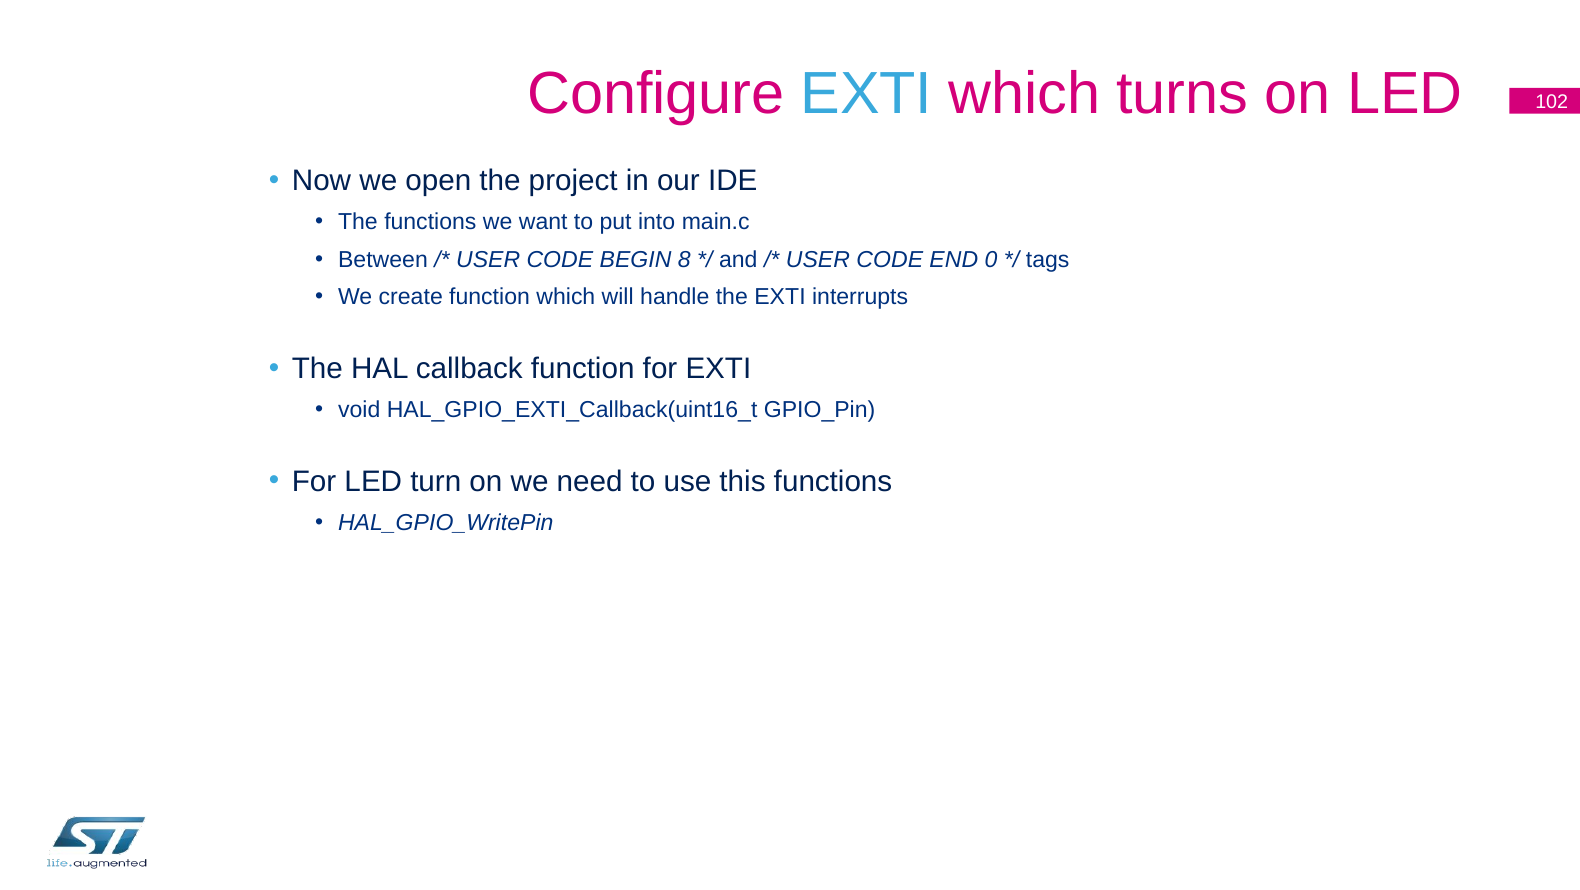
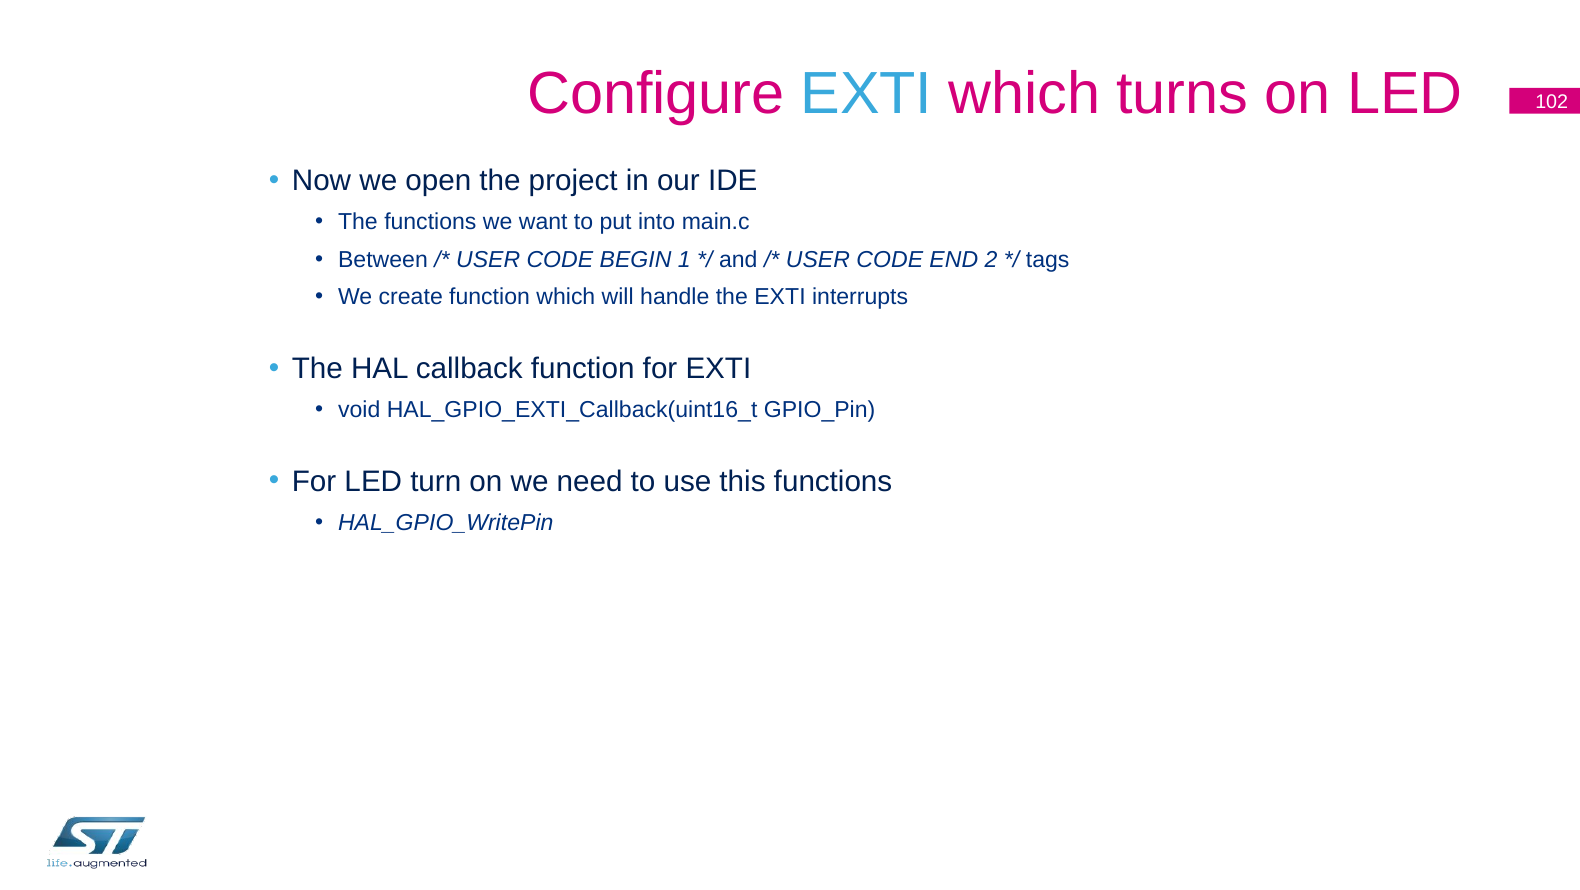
8: 8 -> 1 (684, 260)
0: 0 -> 2 (991, 260)
